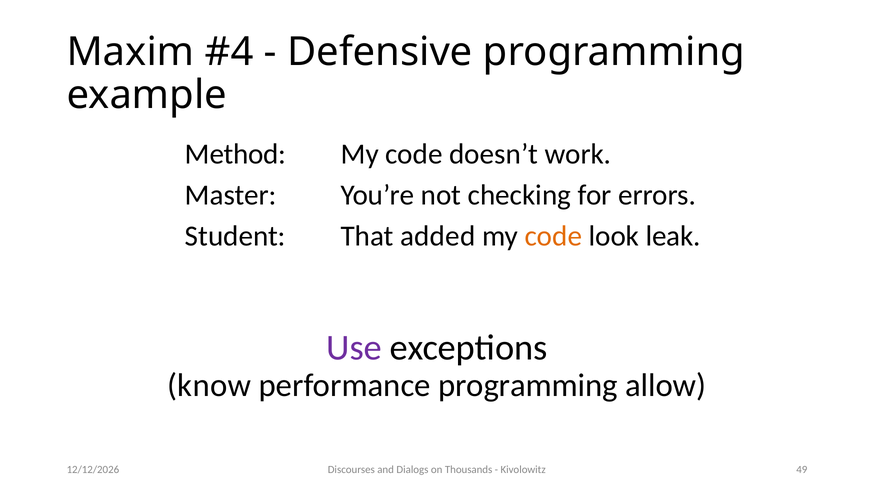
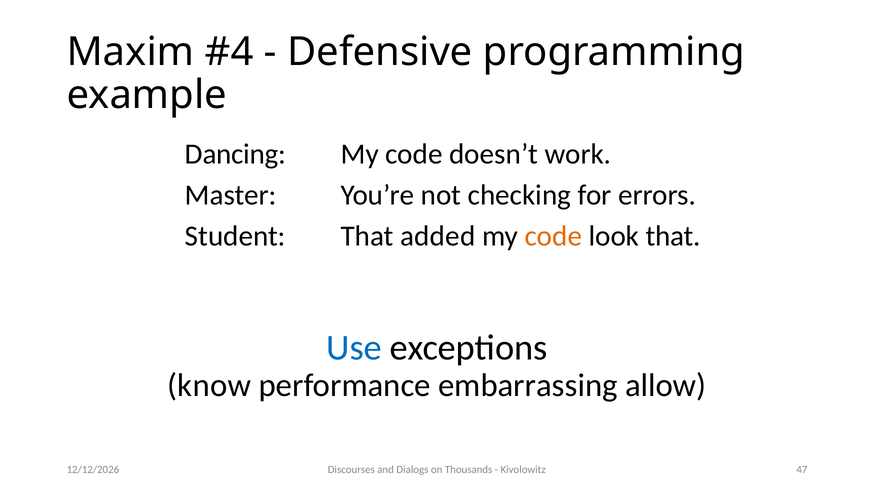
Method: Method -> Dancing (235, 154)
look leak: leak -> that (673, 236)
Use colour: purple -> blue (354, 348)
performance programming: programming -> embarrassing (528, 385)
49: 49 -> 47 (802, 469)
